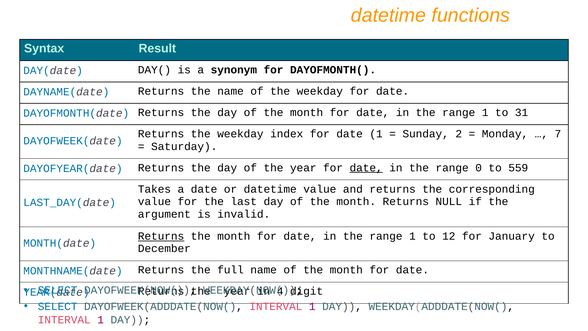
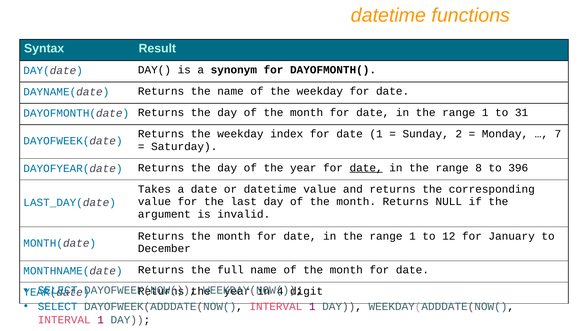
0: 0 -> 8 (479, 168)
559: 559 -> 396 (518, 168)
Returns underline: present -> none (161, 236)
